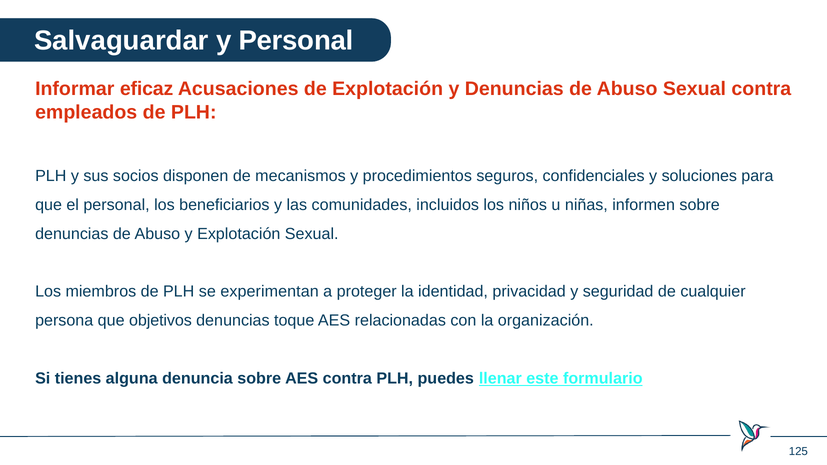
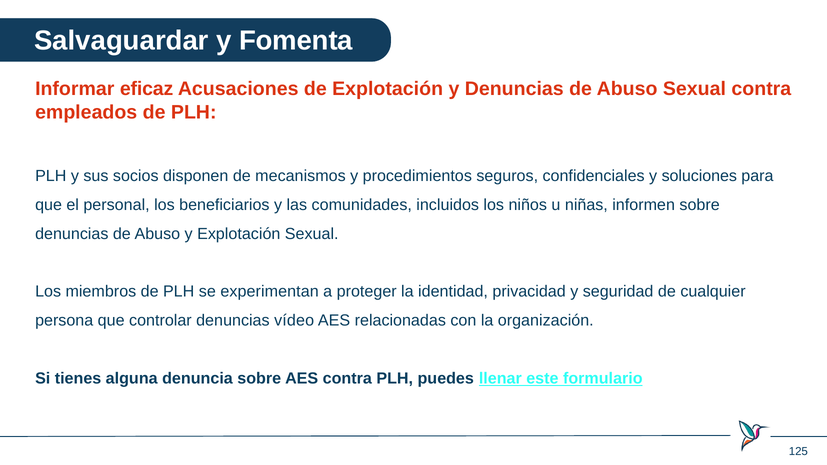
y Personal: Personal -> Fomenta (296, 40)
objetivos: objetivos -> controlar (160, 321)
toque: toque -> vídeo (294, 321)
